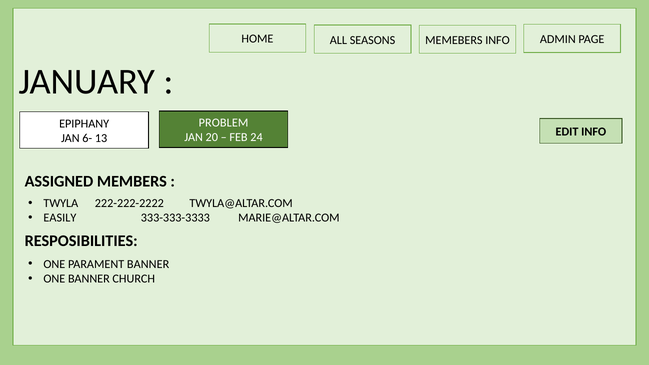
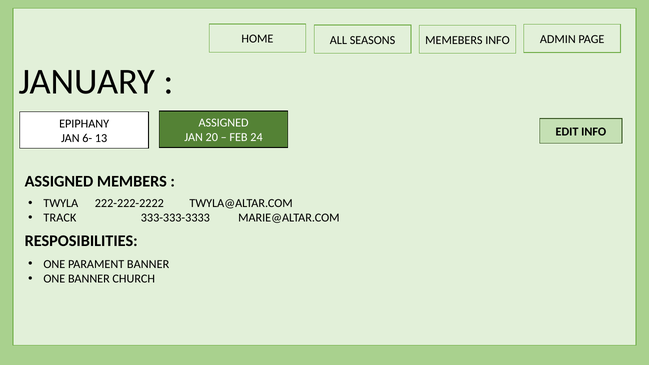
PROBLEM: PROBLEM -> ASSIGNED (224, 123)
EASILY: EASILY -> TRACK (60, 218)
